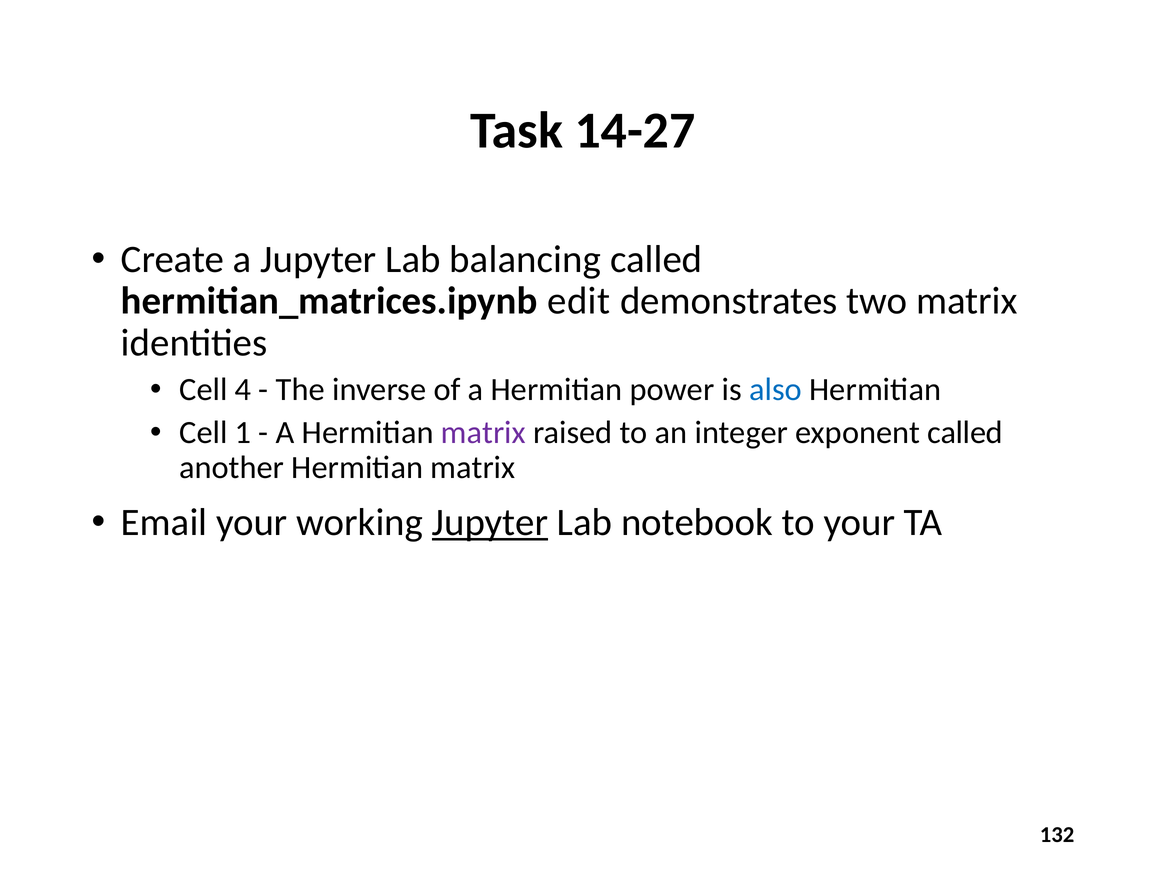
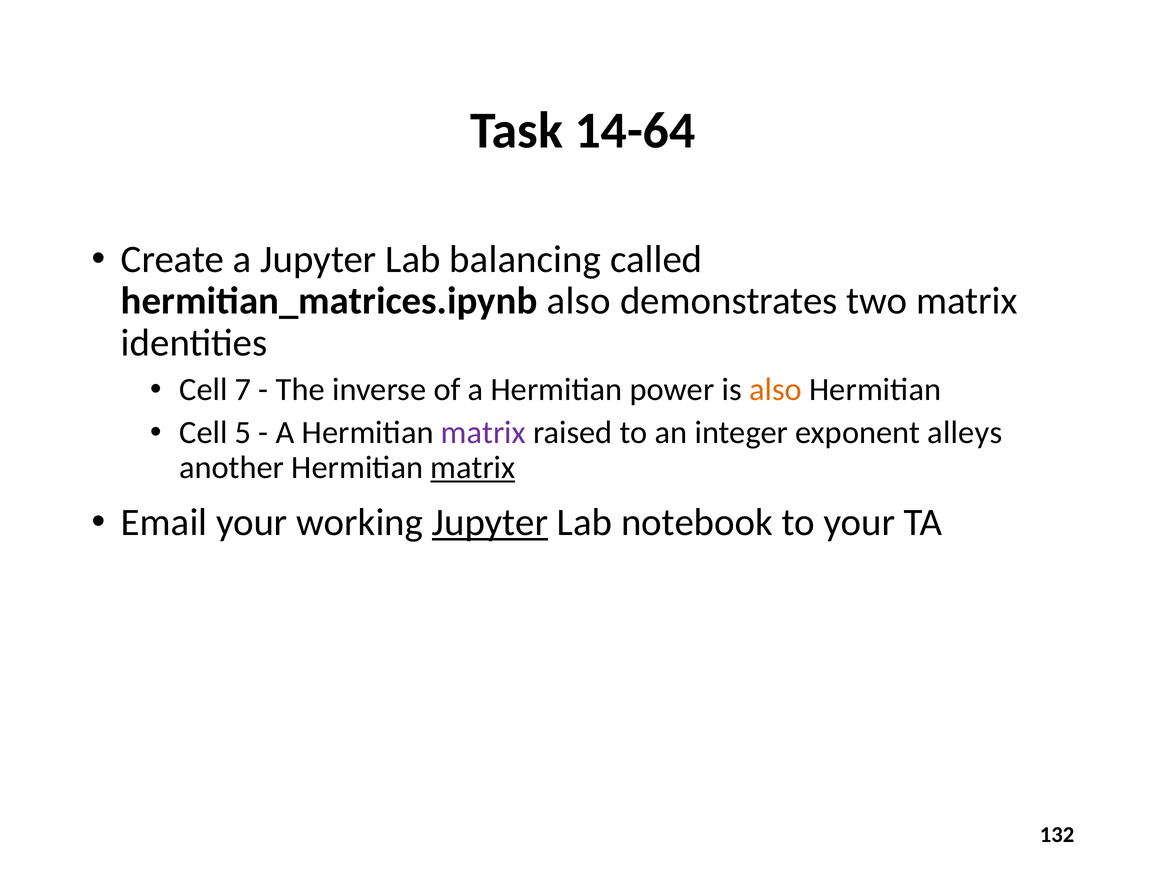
14-27: 14-27 -> 14-64 (635, 131)
hermitian_matrices.ipynb edit: edit -> also (579, 301)
4: 4 -> 7 (243, 390)
also colour: blue -> orange (776, 390)
1: 1 -> 5 (243, 433)
exponent called: called -> alleys (965, 433)
matrix underline: none -> present (473, 468)
